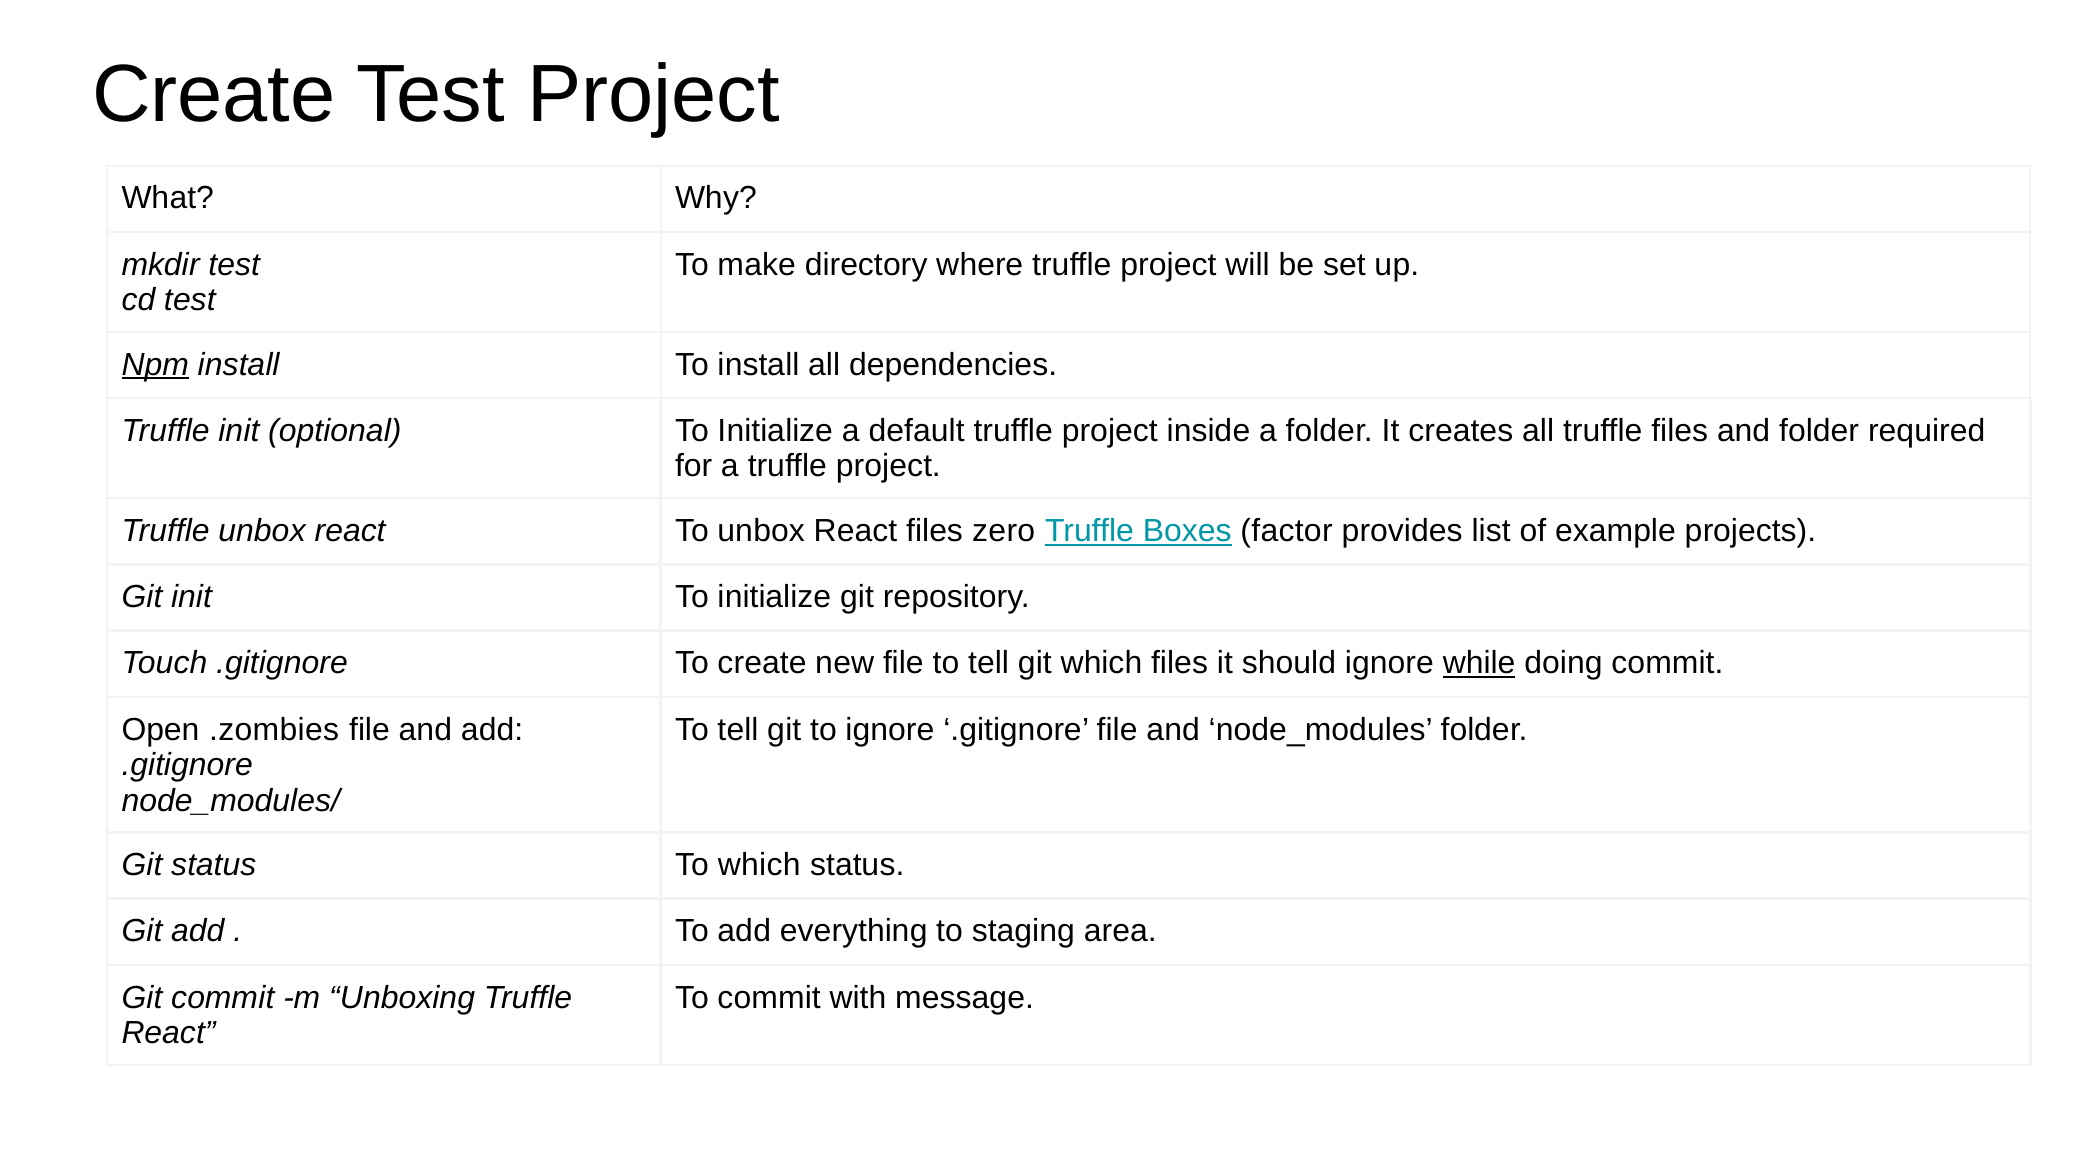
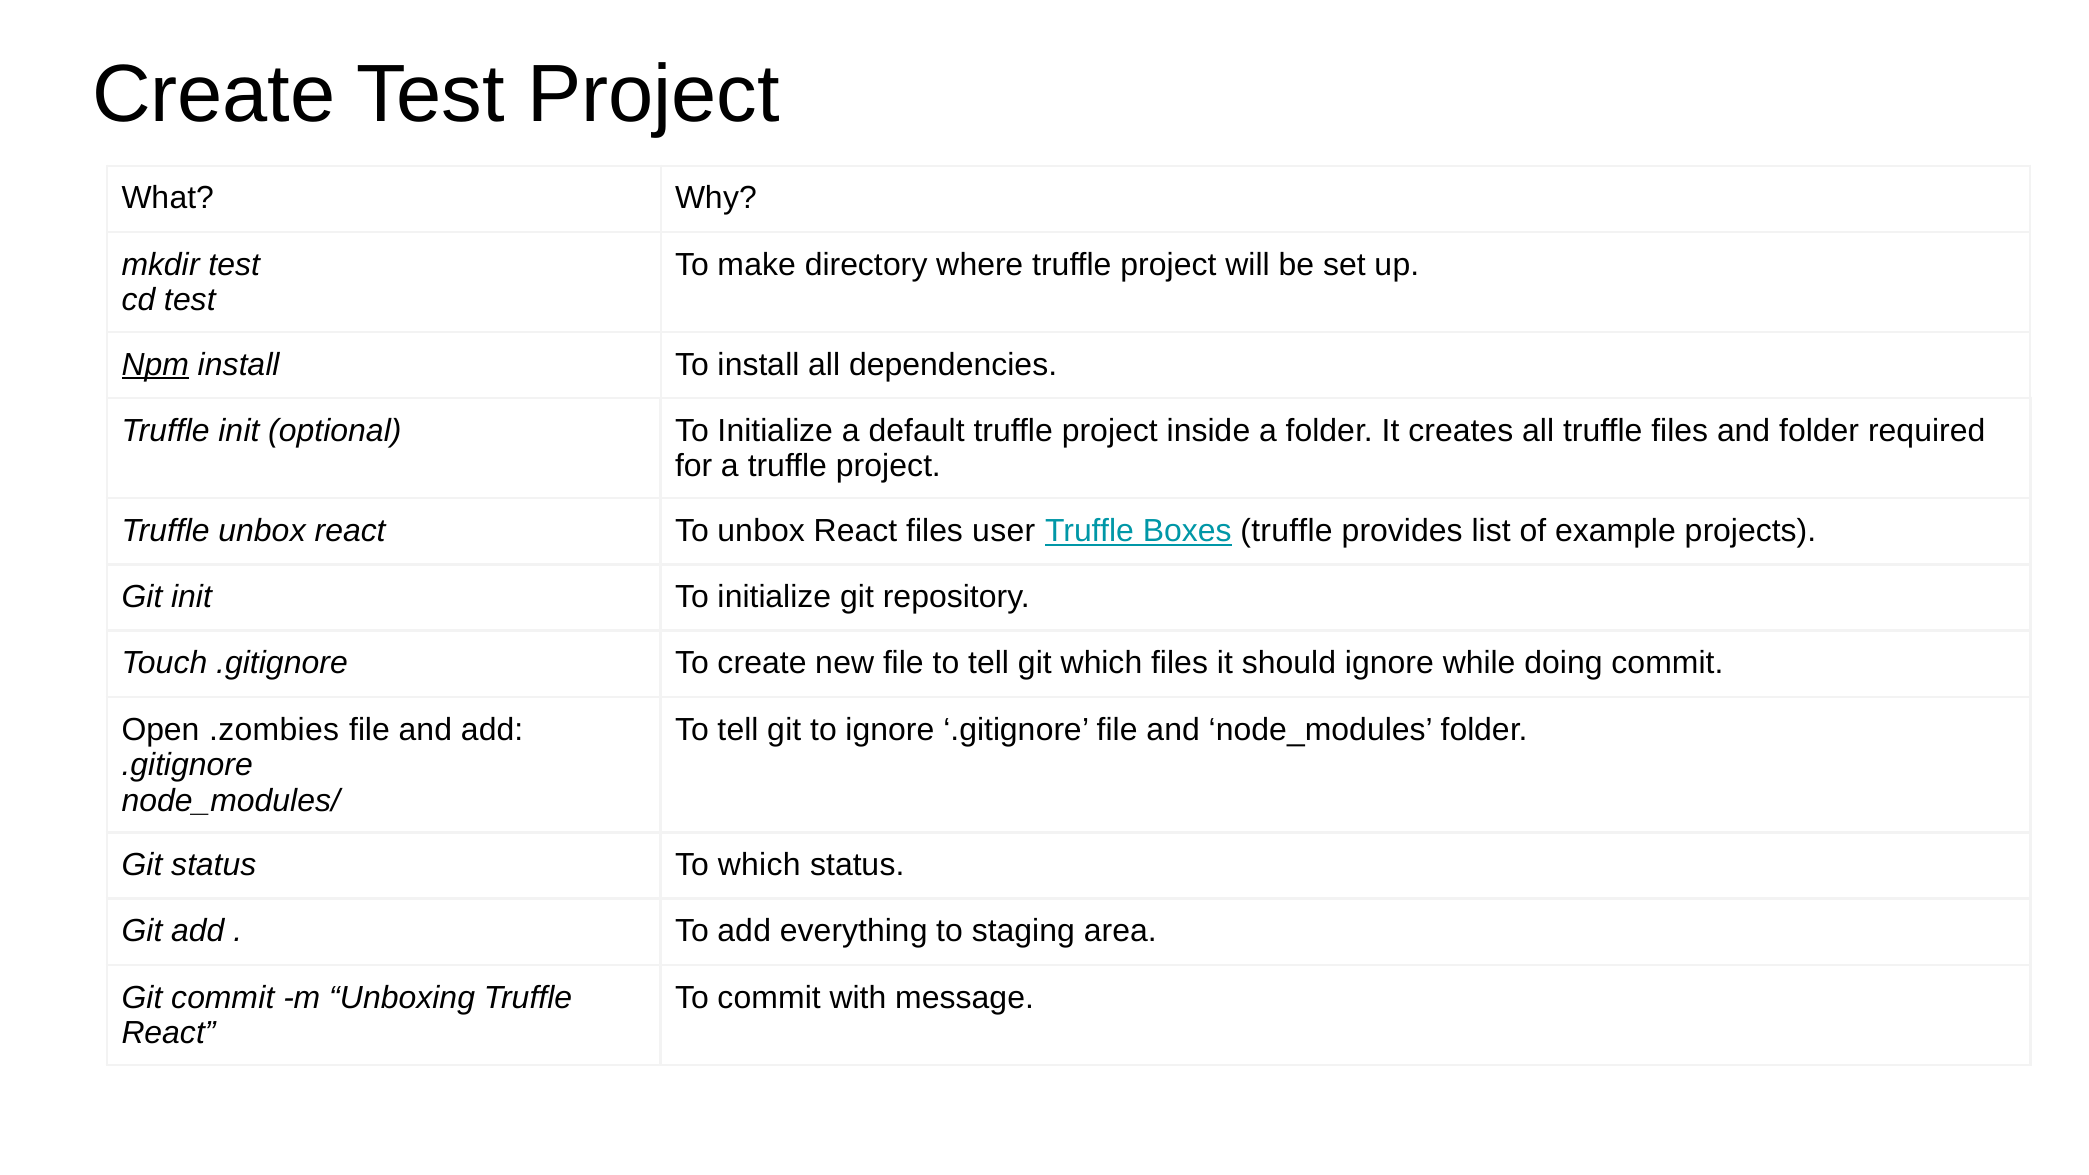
zero: zero -> user (1004, 531)
Boxes factor: factor -> truffle (1287, 531)
while underline: present -> none (1479, 663)
